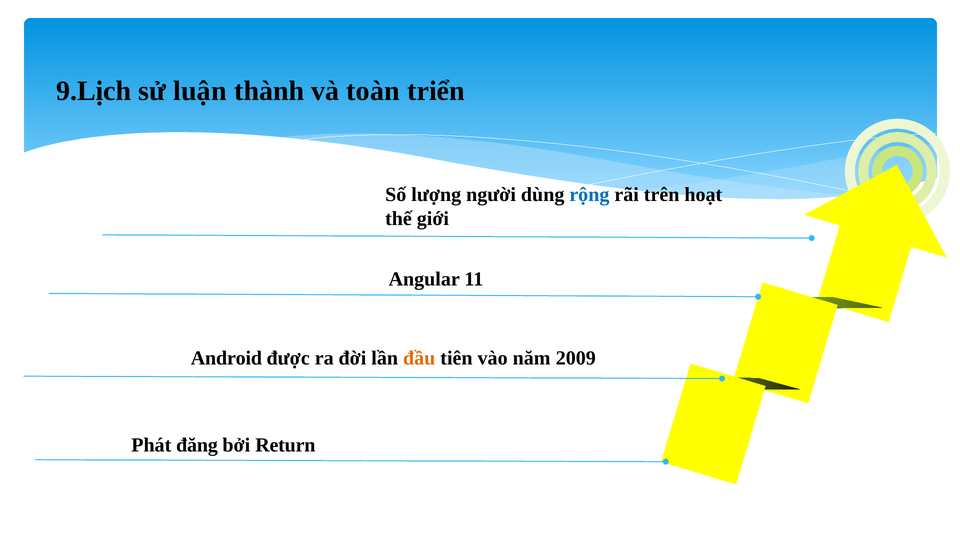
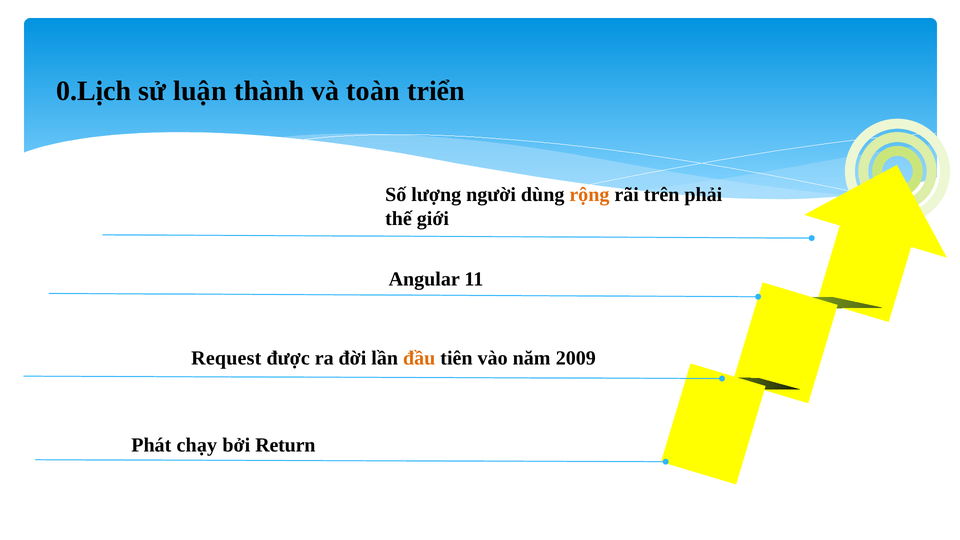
9.Lịch: 9.Lịch -> 0.Lịch (94, 91)
rộng colour: blue -> orange (589, 195)
hoạt: hoạt -> phải (703, 195)
Android: Android -> Request (226, 358)
đăng: đăng -> chạy (197, 445)
